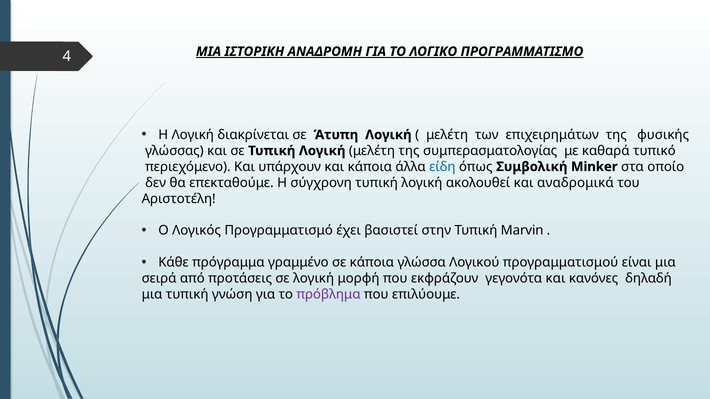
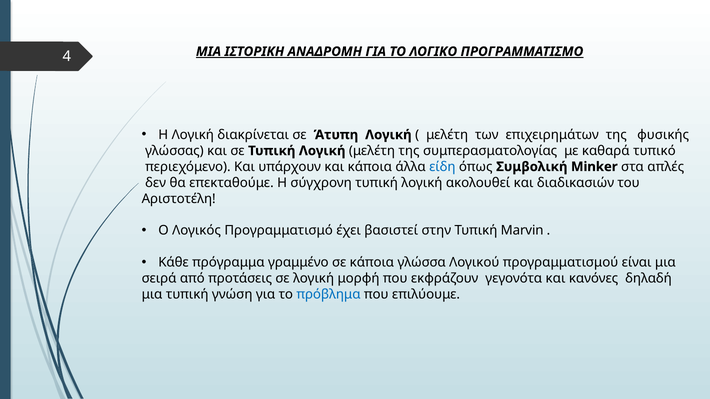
οποίο: οποίο -> απλές (666, 167)
αναδρομικά: αναδρομικά -> διαδικασιών (576, 183)
πρόβλημα colour: purple -> blue (328, 295)
